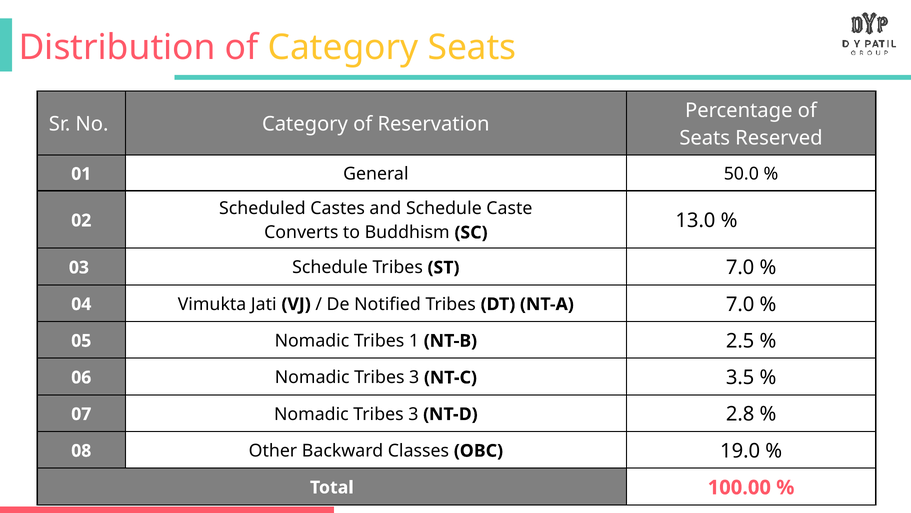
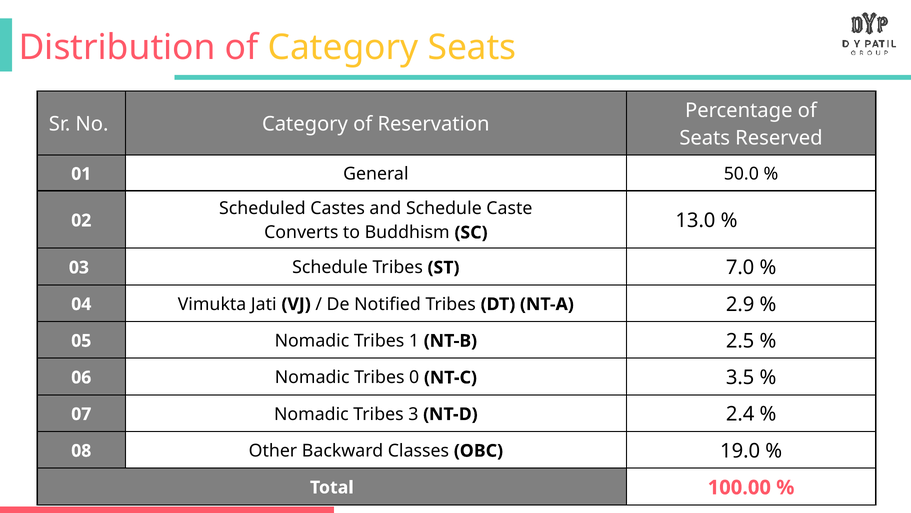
NT-A 7.0: 7.0 -> 2.9 (740, 304)
06 Nomadic Tribes 3: 3 -> 0 (414, 377)
2.8: 2.8 -> 2.4 (740, 414)
